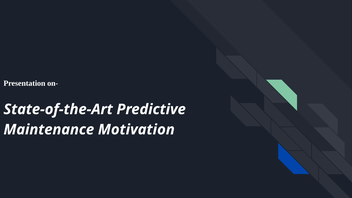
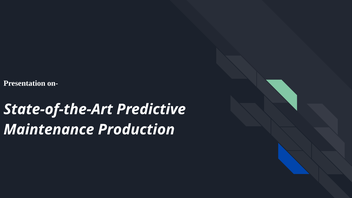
Motivation: Motivation -> Production (136, 130)
